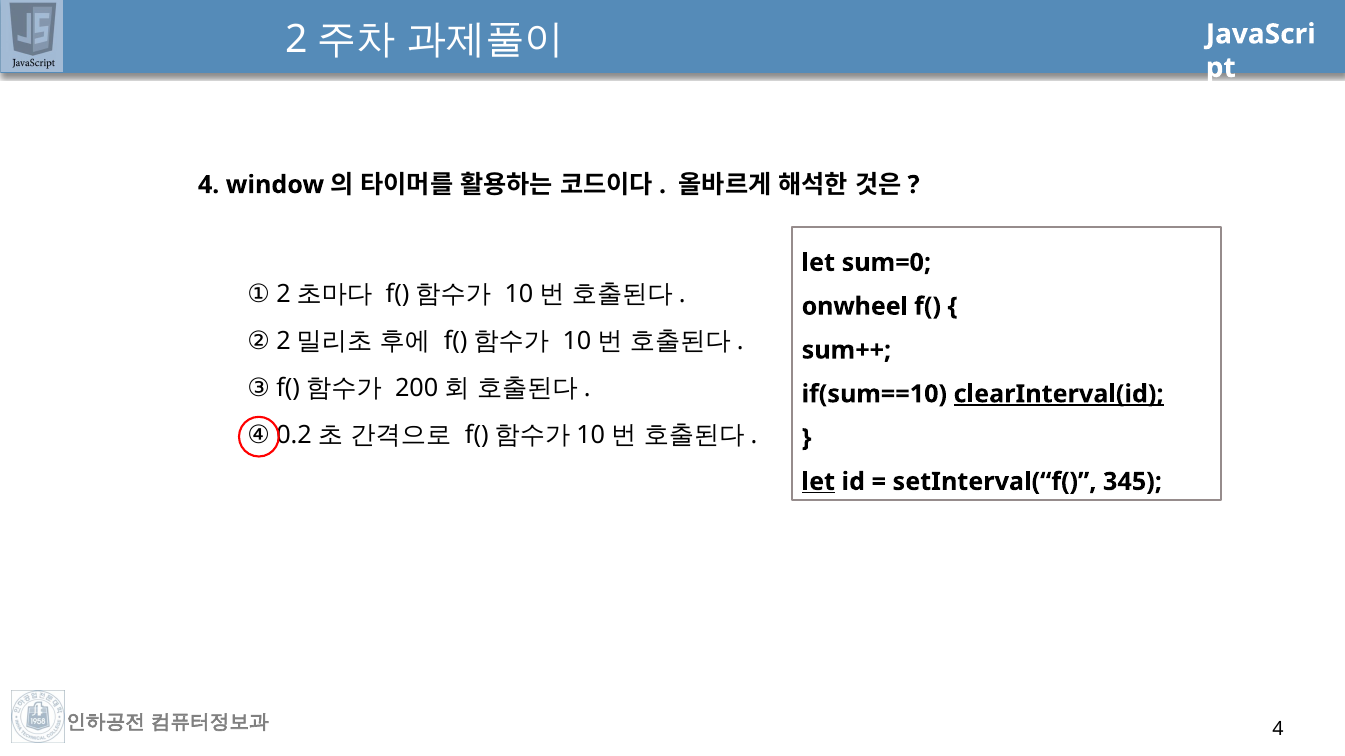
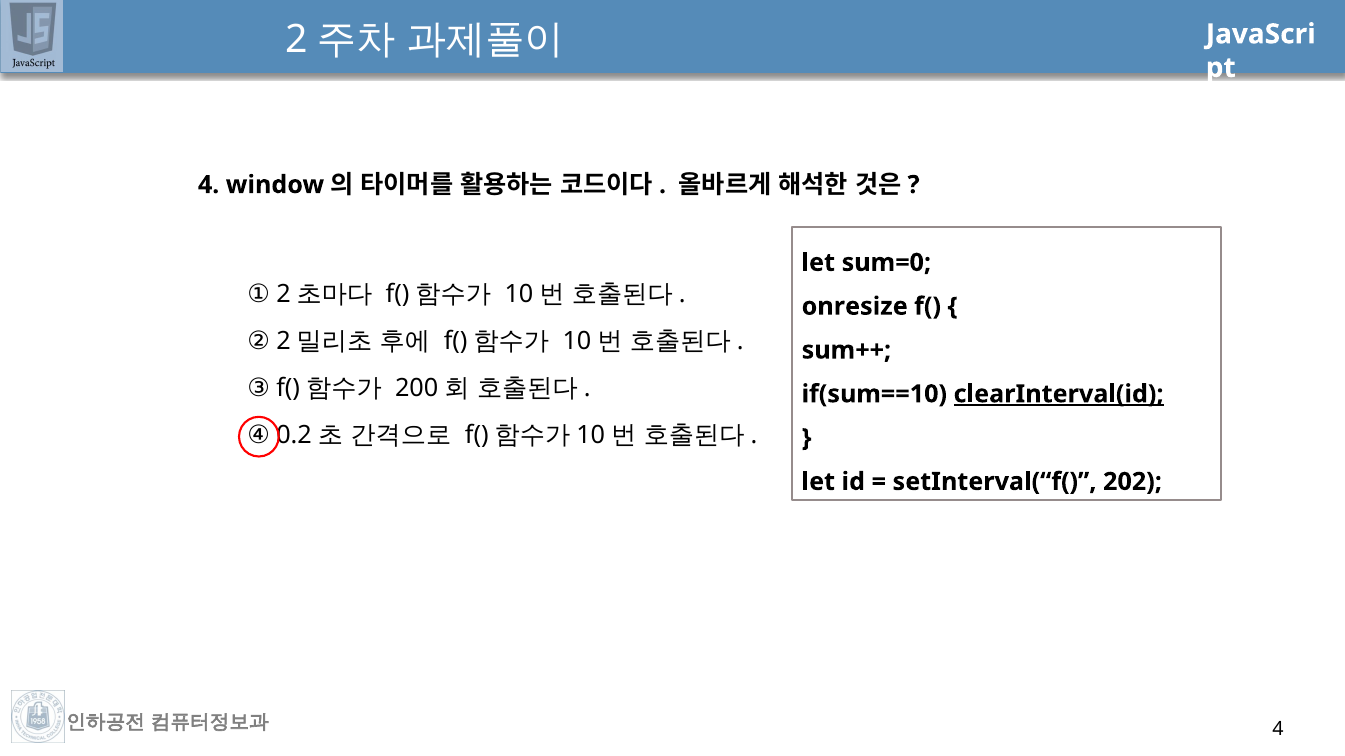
onwheel: onwheel -> onresize (855, 307)
let underline: present -> none (818, 482)
345: 345 -> 202 (1132, 482)
